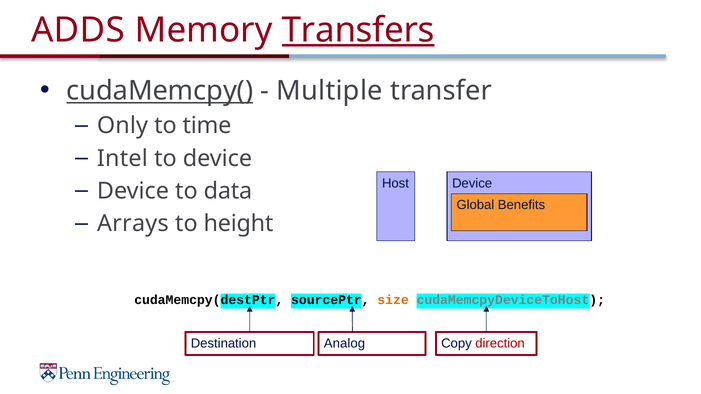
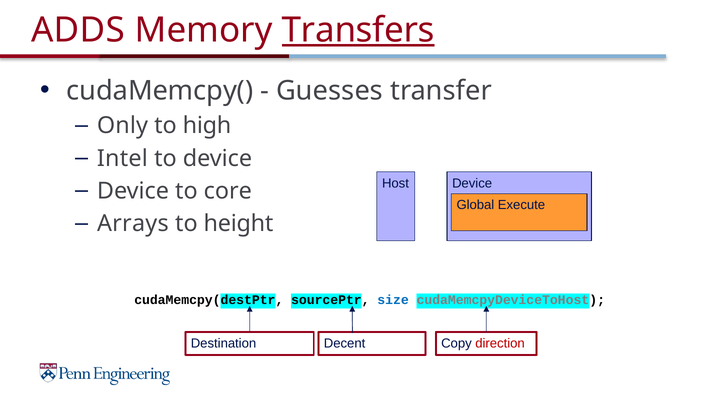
cudaMemcpy( underline: present -> none (160, 91)
Multiple: Multiple -> Guesses (330, 91)
time: time -> high (207, 126)
data: data -> core (228, 191)
Benefits: Benefits -> Execute (521, 205)
size colour: orange -> blue (393, 300)
Analog: Analog -> Decent (345, 344)
